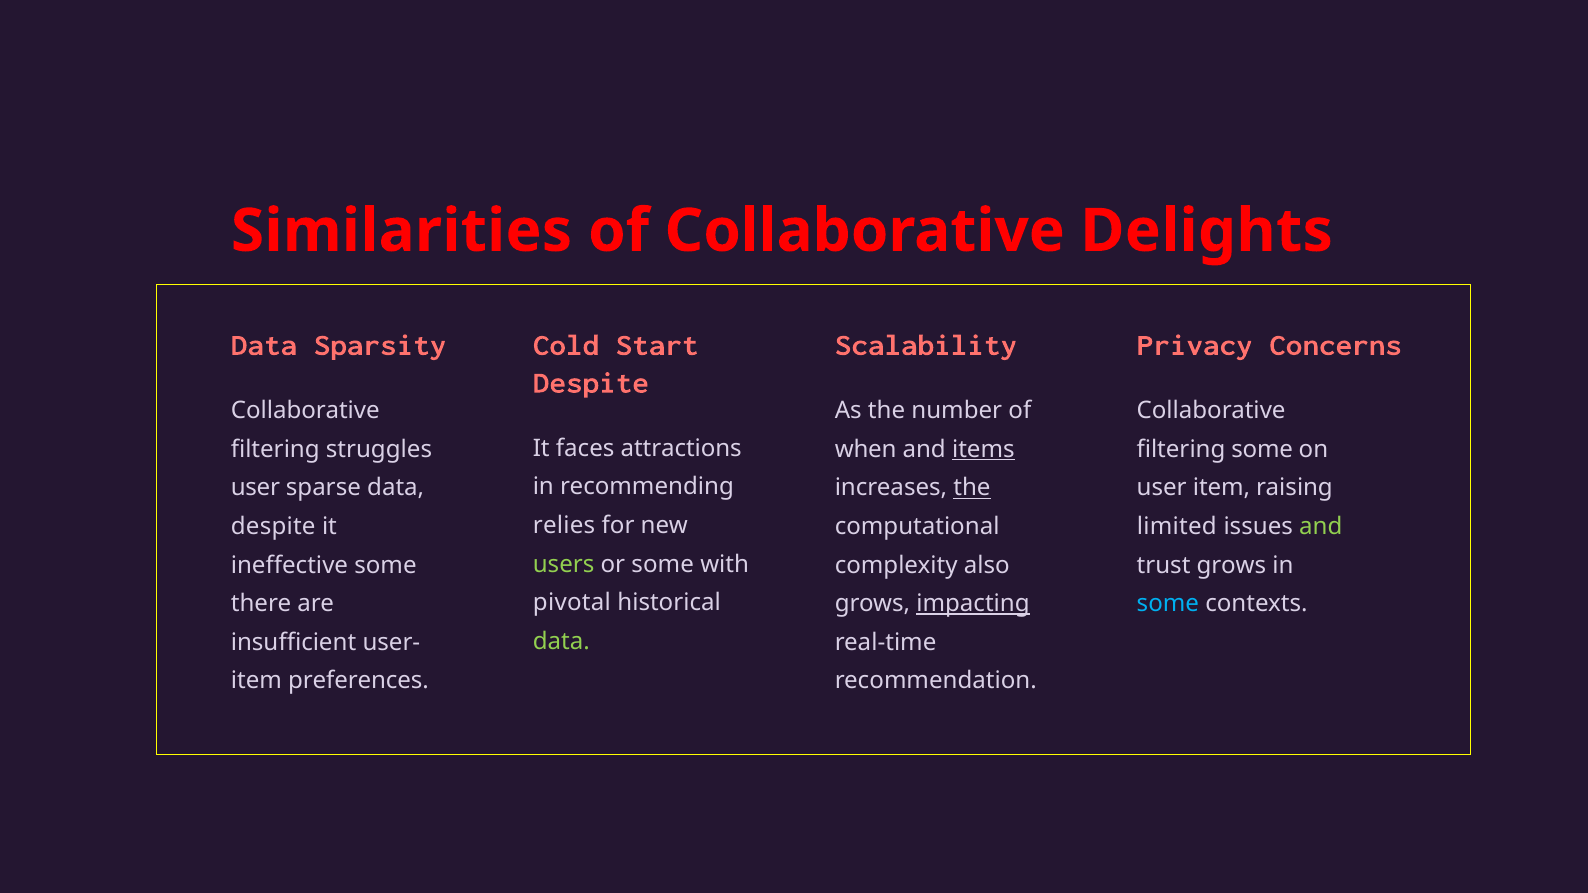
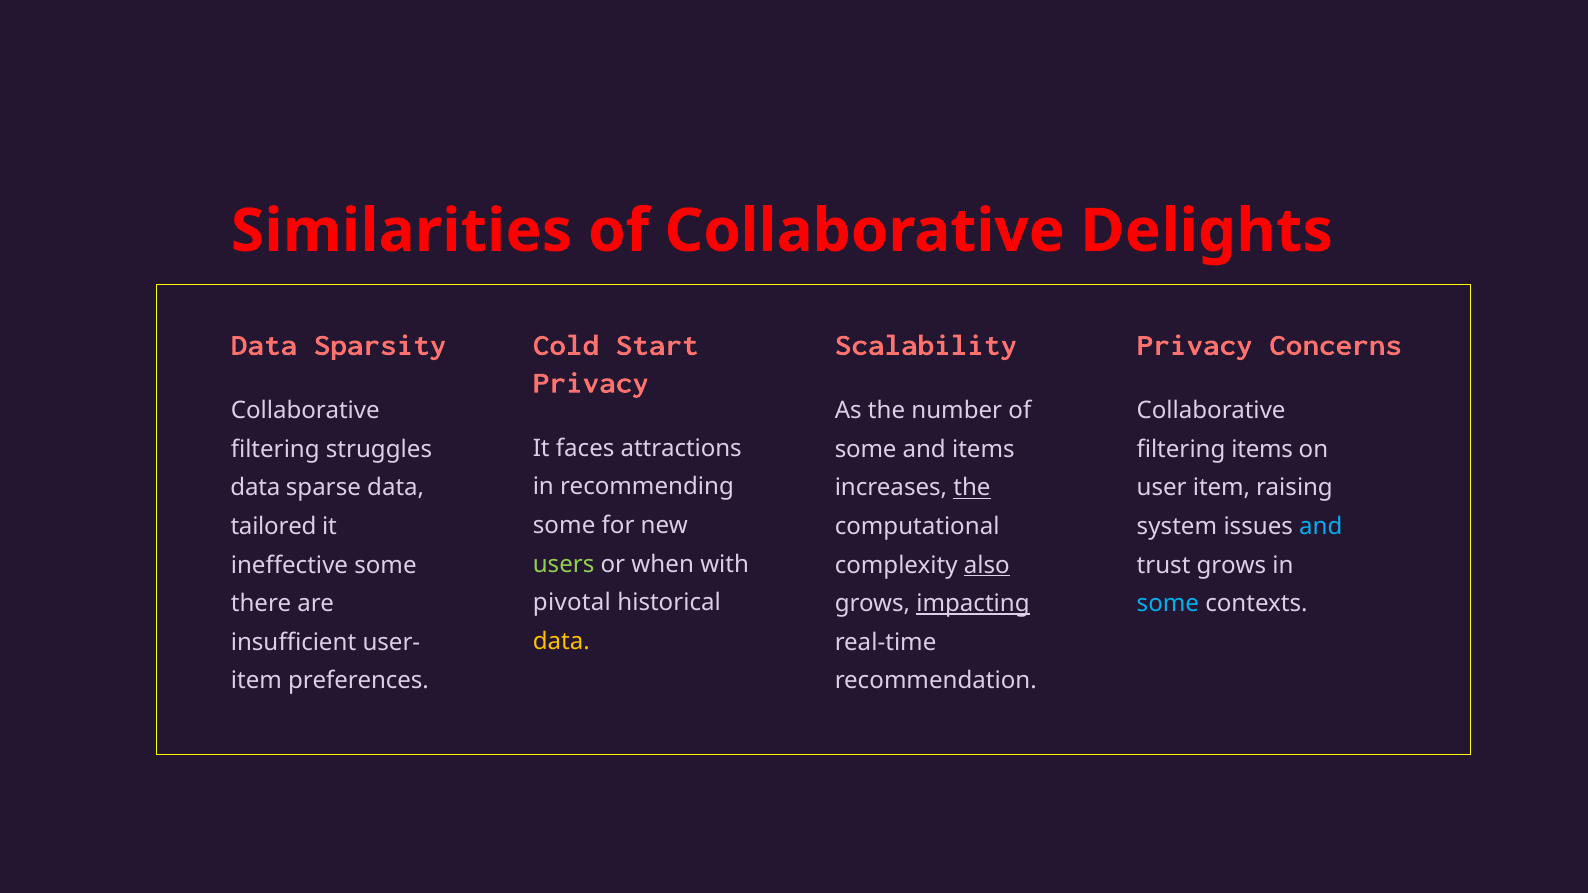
Despite: Despite -> Privacy (591, 383)
when: when -> some (866, 449)
items underline: present -> none (983, 449)
filtering some: some -> items (1262, 449)
user: user -> data (255, 488)
relies: relies -> some (564, 526)
despite: despite -> tailored (273, 527)
limited: limited -> system (1177, 527)
and colour: light green -> light blue (1321, 527)
or some: some -> when (663, 564)
also underline: none -> present (987, 565)
data colour: light green -> yellow (561, 642)
